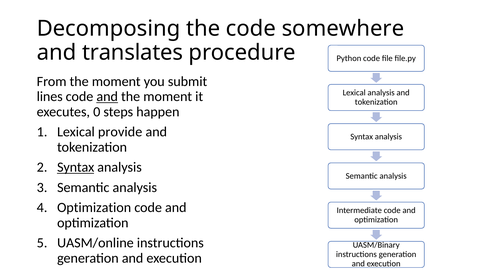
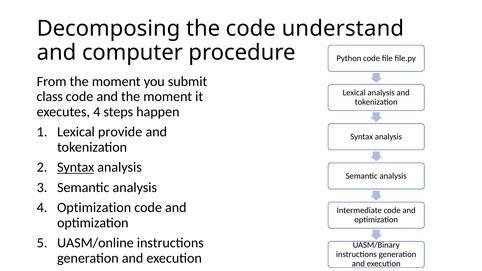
somewhere: somewhere -> understand (343, 29)
translates: translates -> computer (132, 52)
lines: lines -> class (50, 97)
and underline: present -> none (107, 97)
executes 0: 0 -> 4 (97, 112)
